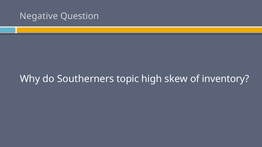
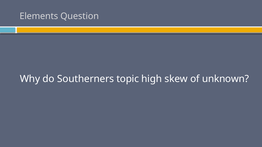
Negative: Negative -> Elements (39, 16)
inventory: inventory -> unknown (226, 79)
